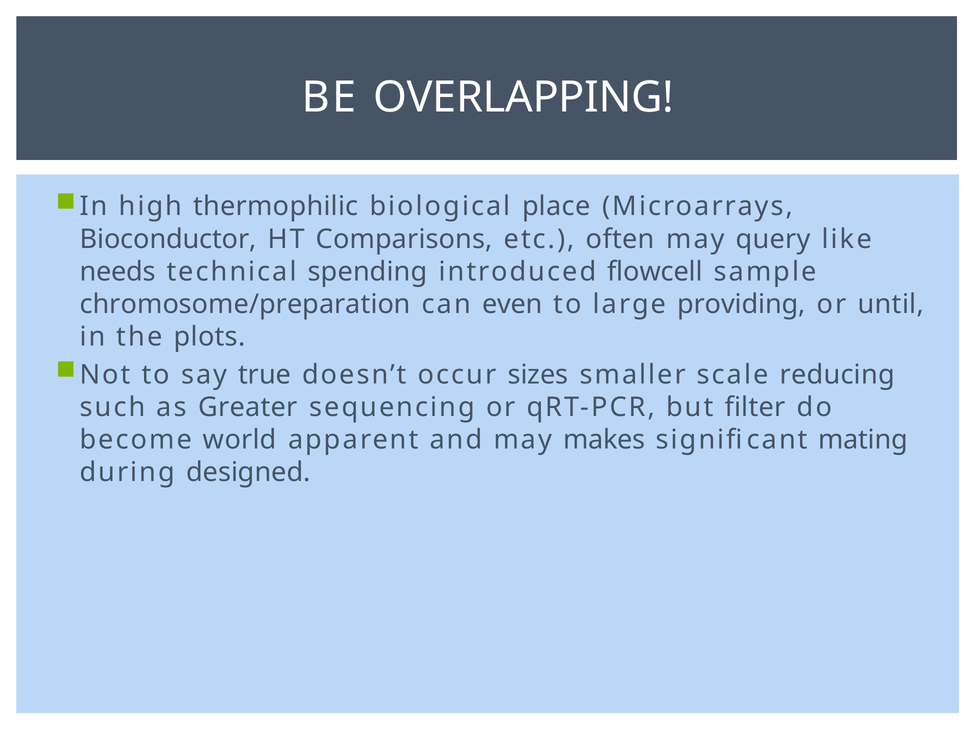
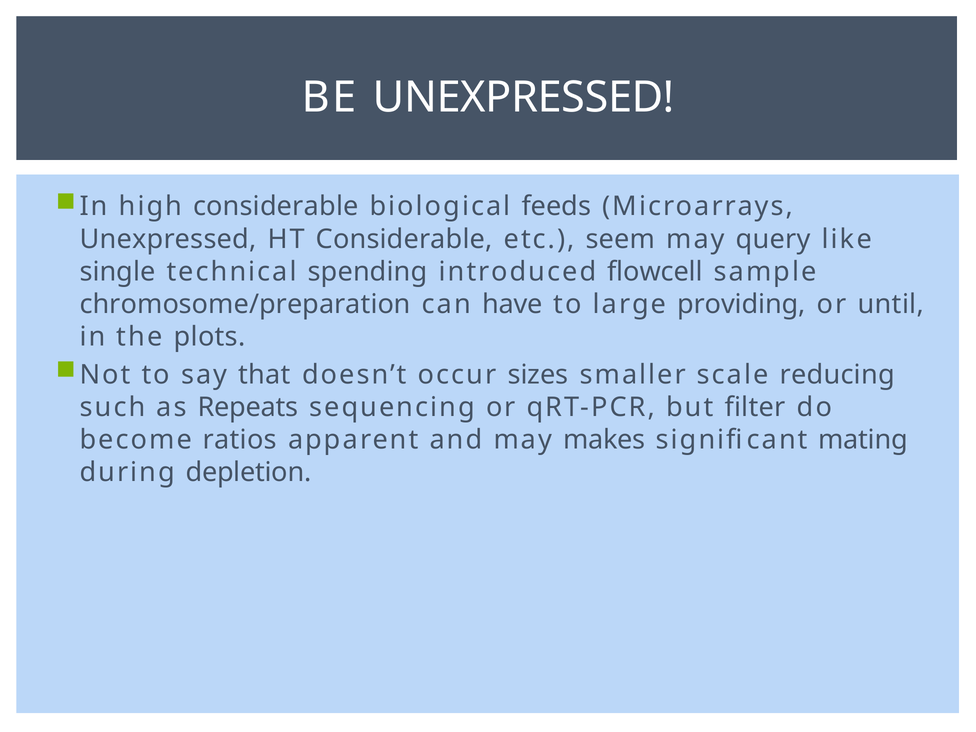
BE OVERLAPPING: OVERLAPPING -> UNEXPRESSED (524, 97)
high thermophilic: thermophilic -> considerable (276, 207)
place: place -> feeds (556, 207)
Bioconductor: Bioconductor -> Unexpressed (168, 239)
HT Comparisons: Comparisons -> Considerable (404, 239)
often: often -> seem (620, 239)
needs: needs -> single (118, 272)
even: even -> have (512, 304)
true: true -> that (264, 375)
Greater: Greater -> Repeats (248, 407)
world: world -> ratios (240, 440)
designed: designed -> depletion (248, 472)
